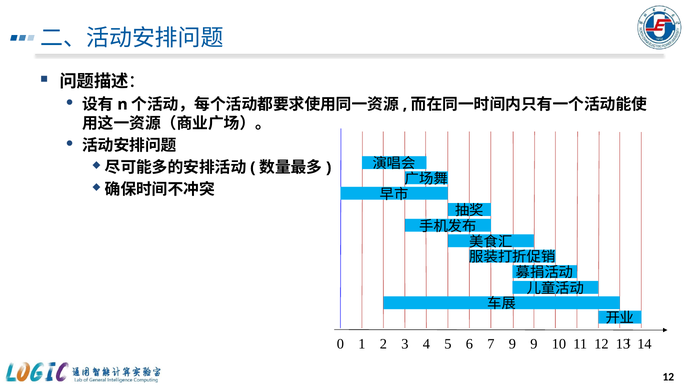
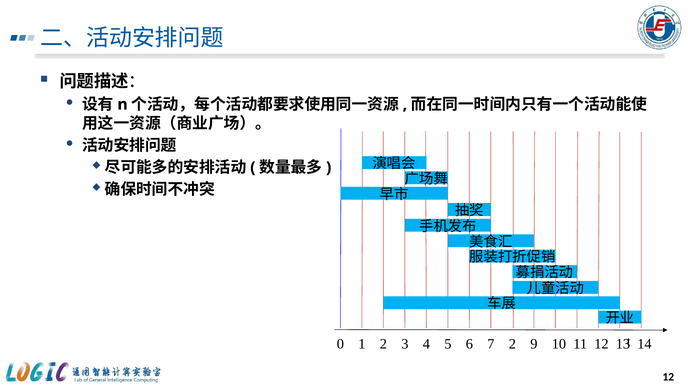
7 9: 9 -> 2 (512, 344)
